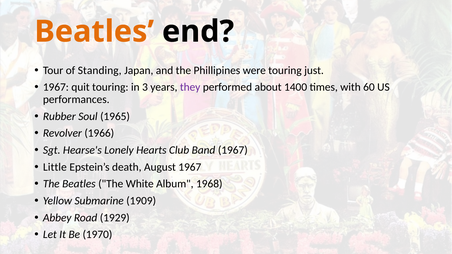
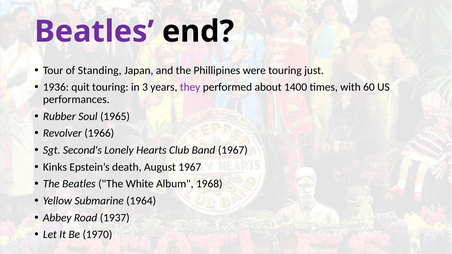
Beatles colour: orange -> purple (94, 32)
1967: 1967 -> 1936 (56, 87)
Hearse's: Hearse's -> Second's (82, 150)
Little: Little -> Kinks (55, 167)
1909: 1909 -> 1964 (141, 201)
1929: 1929 -> 1937 (115, 218)
